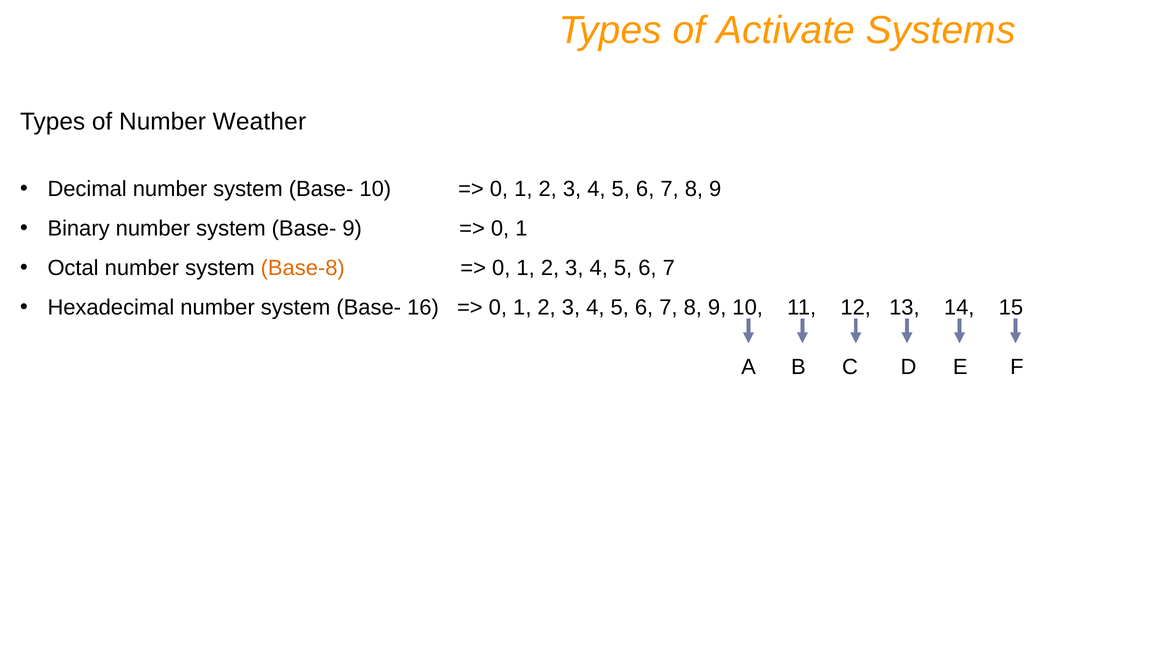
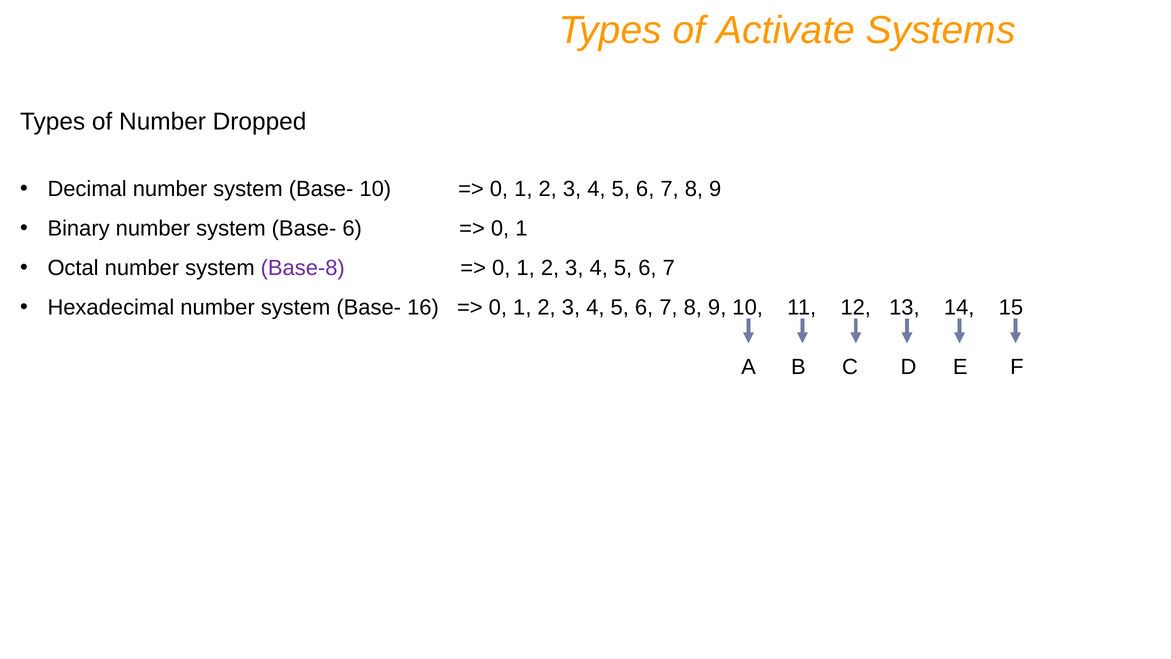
Weather: Weather -> Dropped (260, 122)
Base- 9: 9 -> 6 (352, 228)
Base-8 colour: orange -> purple (303, 268)
